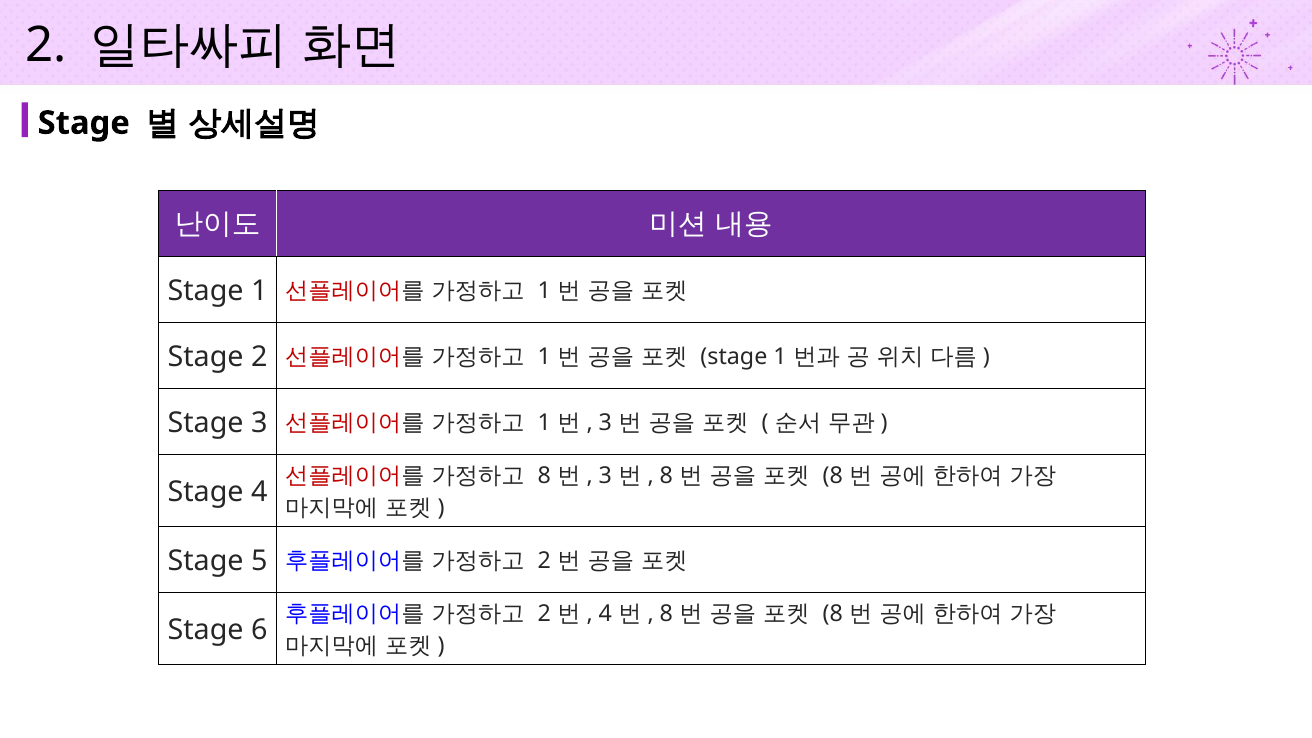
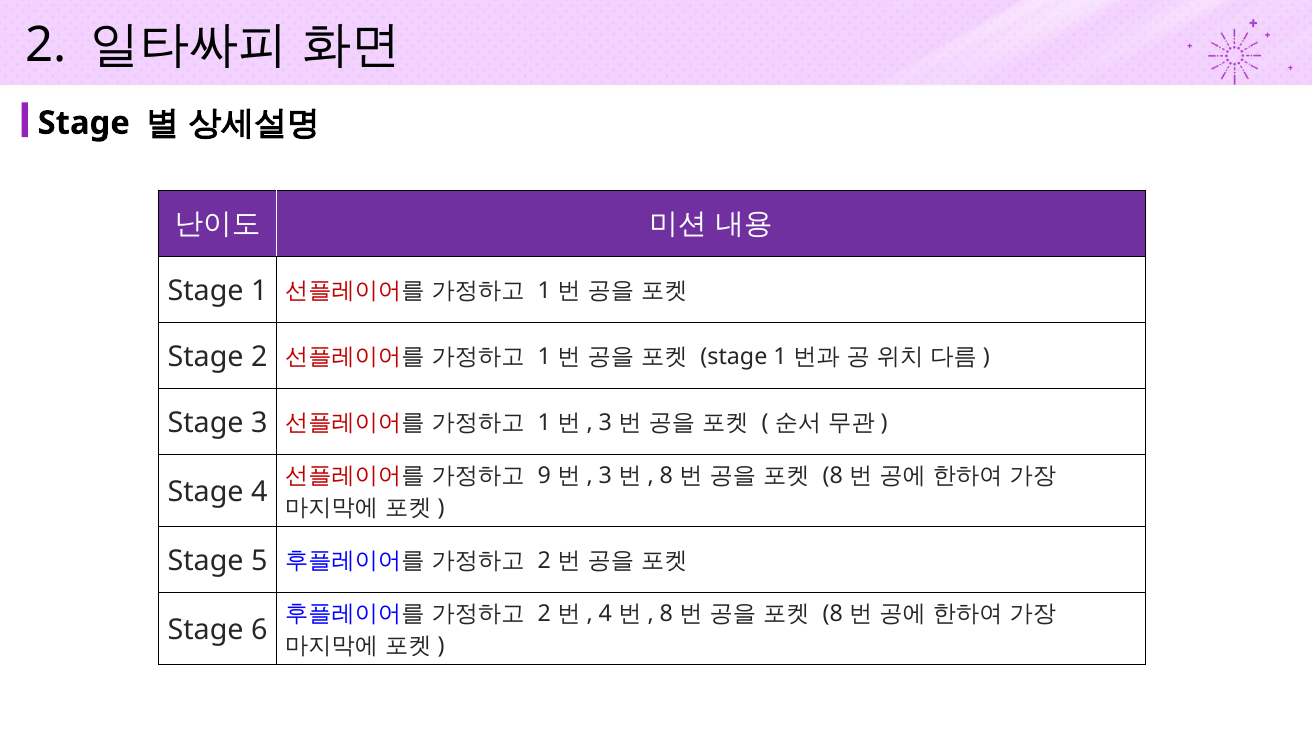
8: 8 -> 9 (544, 476)
